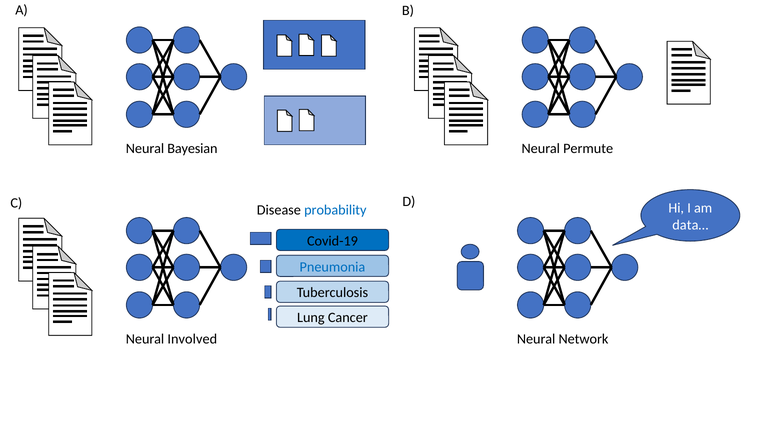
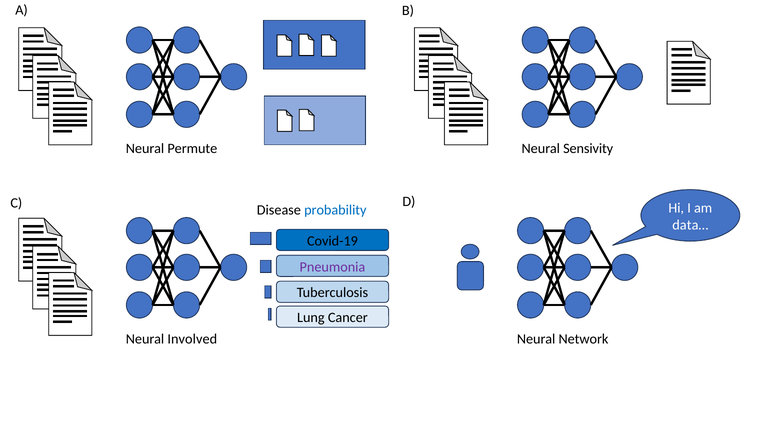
Bayesian: Bayesian -> Permute (192, 149)
Permute: Permute -> Sensivity (588, 149)
Pneumonia colour: blue -> purple (332, 267)
